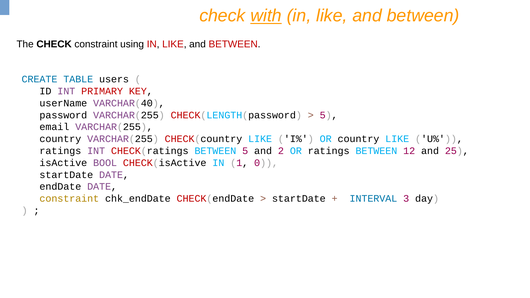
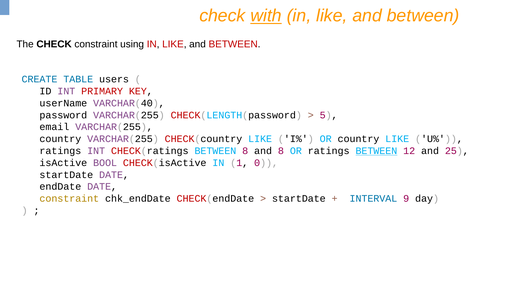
BETWEEN 5: 5 -> 8 (245, 151)
and 2: 2 -> 8 (281, 151)
BETWEEN underline: none -> present (376, 151)
3: 3 -> 9 (406, 199)
